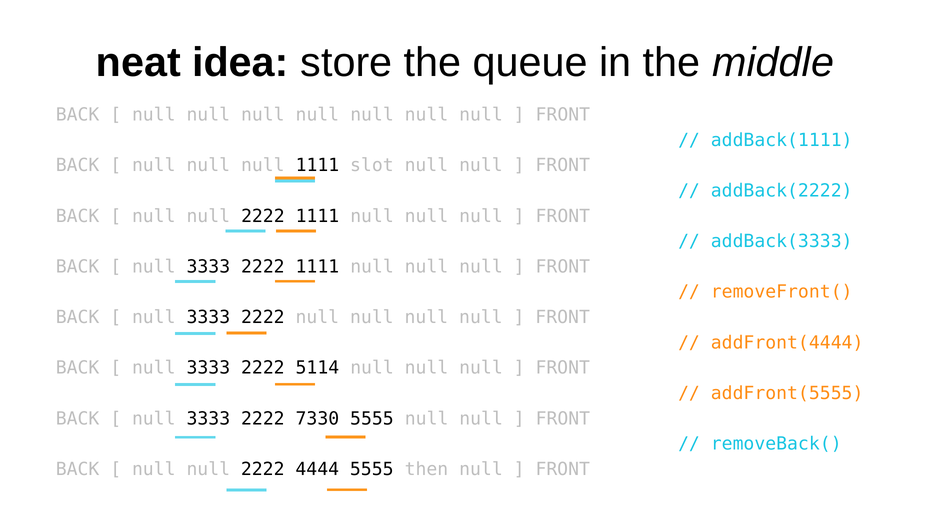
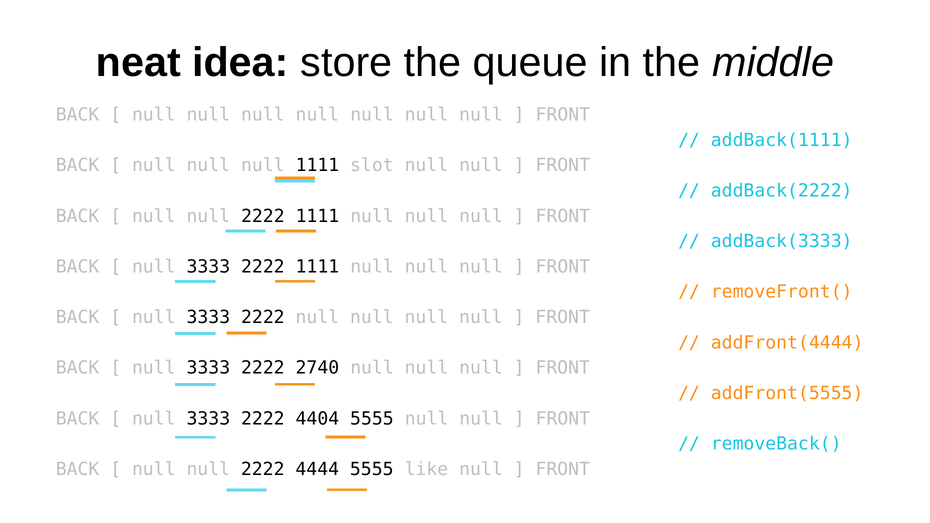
5114: 5114 -> 2740 (317, 368)
7330: 7330 -> 4404 (317, 419)
then: then -> like (426, 469)
